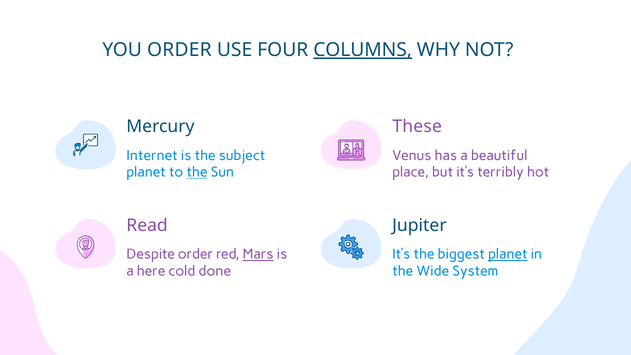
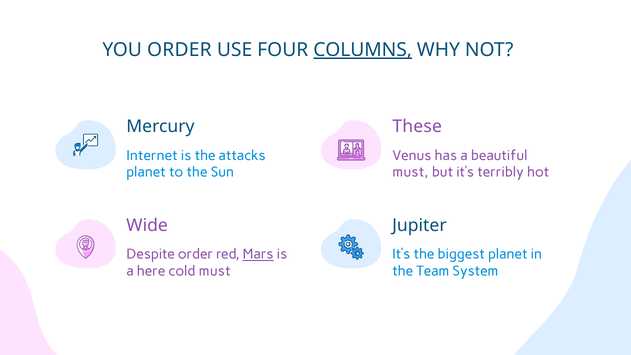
subject: subject -> attacks (242, 155)
the underline: present -> none (197, 172)
place: place -> must (410, 172)
Read: Read -> Wide (147, 225)
planet underline: present -> none (508, 254)
cold done: done -> must (215, 271)
Wide: Wide -> Team (433, 271)
